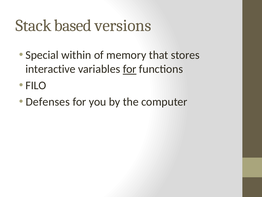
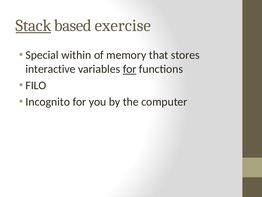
Stack underline: none -> present (33, 25)
versions: versions -> exercise (123, 25)
Defenses: Defenses -> Incognito (48, 102)
